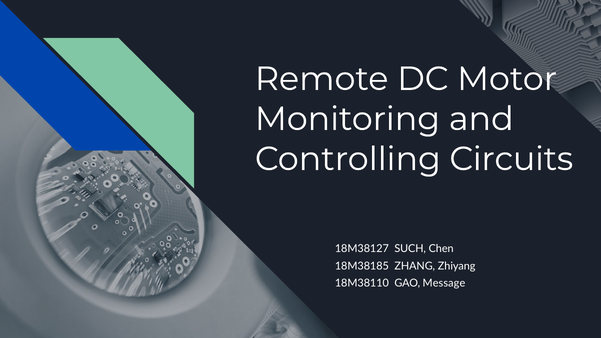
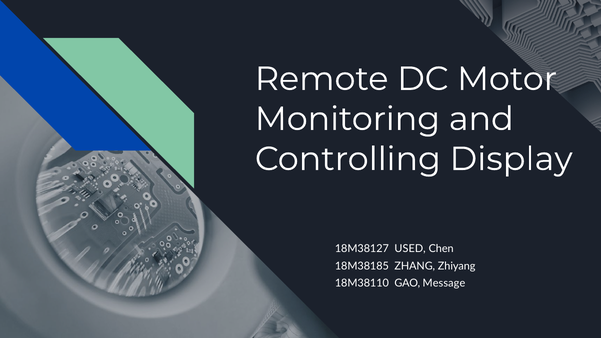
Circuits: Circuits -> Display (511, 159)
SUCH: SUCH -> USED (410, 249)
